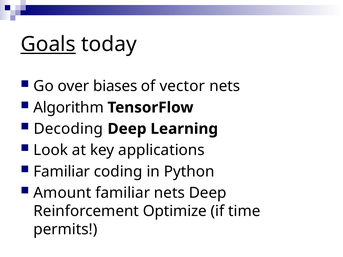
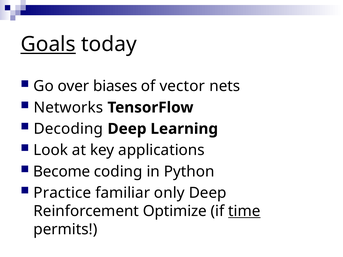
Algorithm: Algorithm -> Networks (68, 108)
Familiar: Familiar -> Become (62, 172)
Amount: Amount -> Practice (62, 193)
familiar nets: nets -> only (169, 193)
time underline: none -> present (244, 211)
